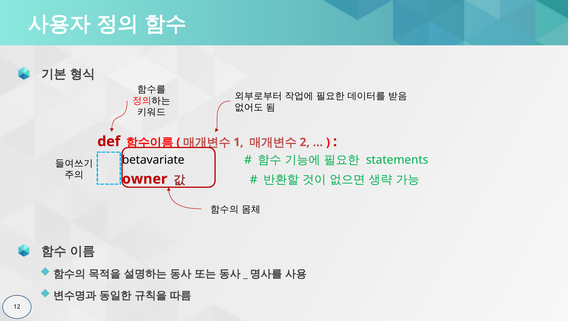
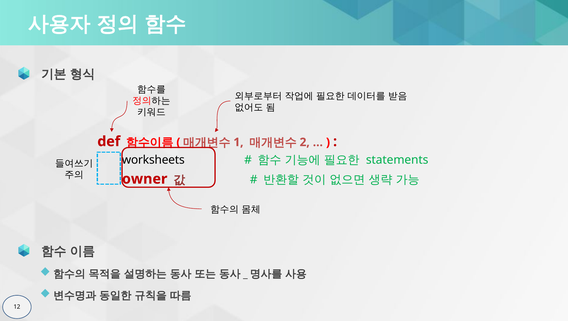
betavariate: betavariate -> worksheets (153, 160)
